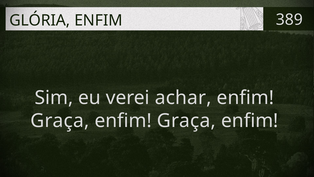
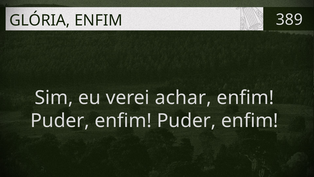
Graça: Graça -> Puder (60, 121)
Graça: Graça -> Puder (186, 121)
